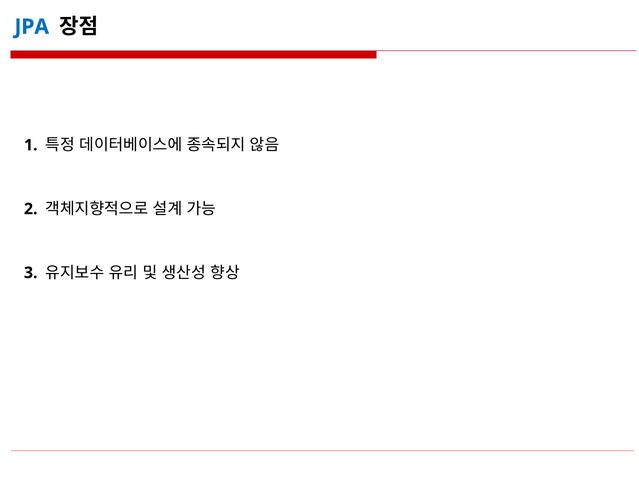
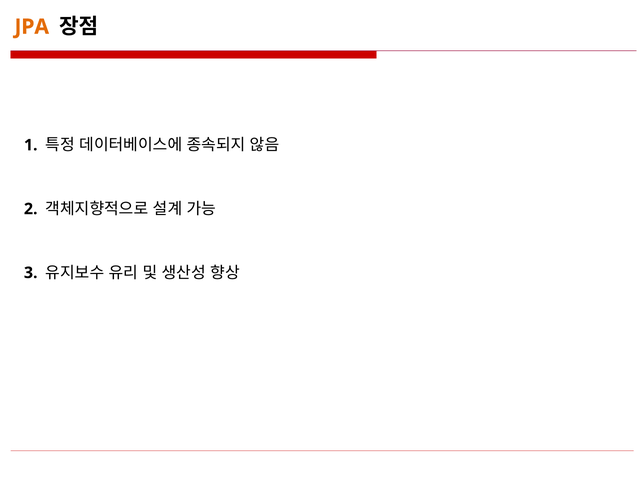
JPA colour: blue -> orange (32, 27)
